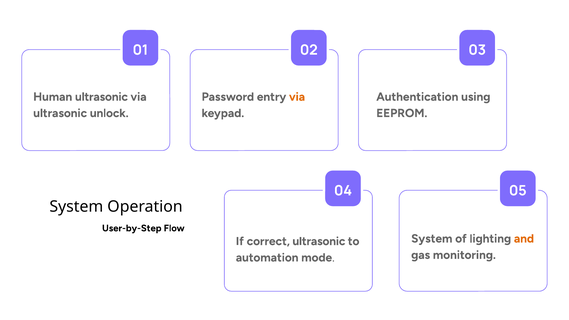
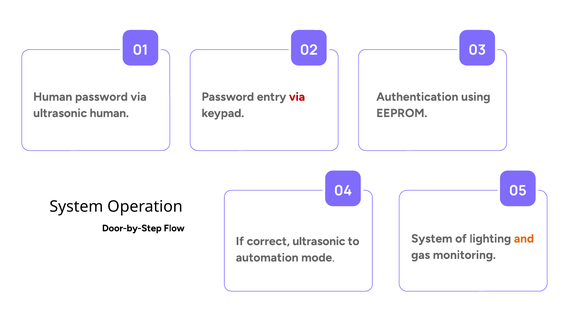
ultrasonic: ultrasonic -> password (101, 97)
via colour: orange -> red (297, 97)
ultrasonic unlock: unlock -> human (109, 113)
User-by-Step: User-by-Step -> Door-by-Step (132, 228)
